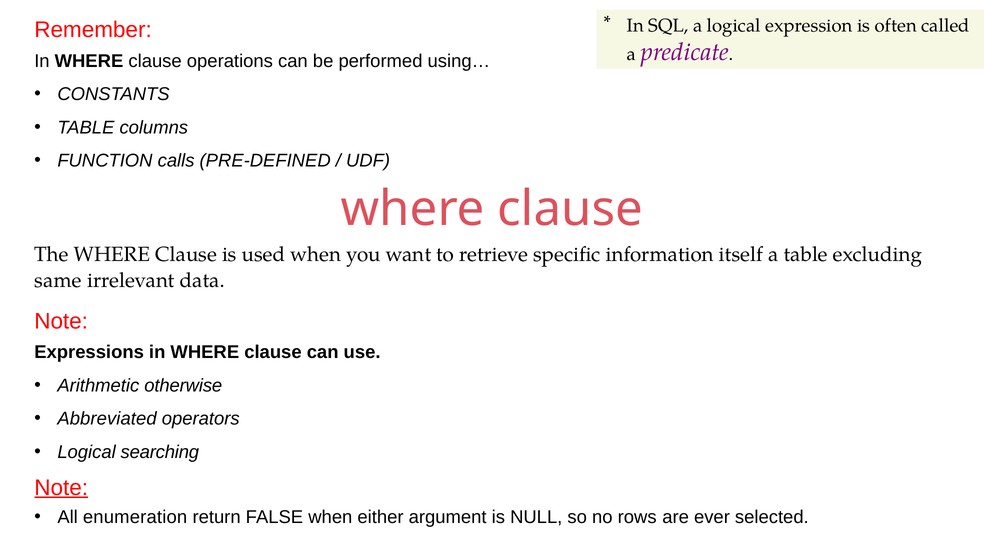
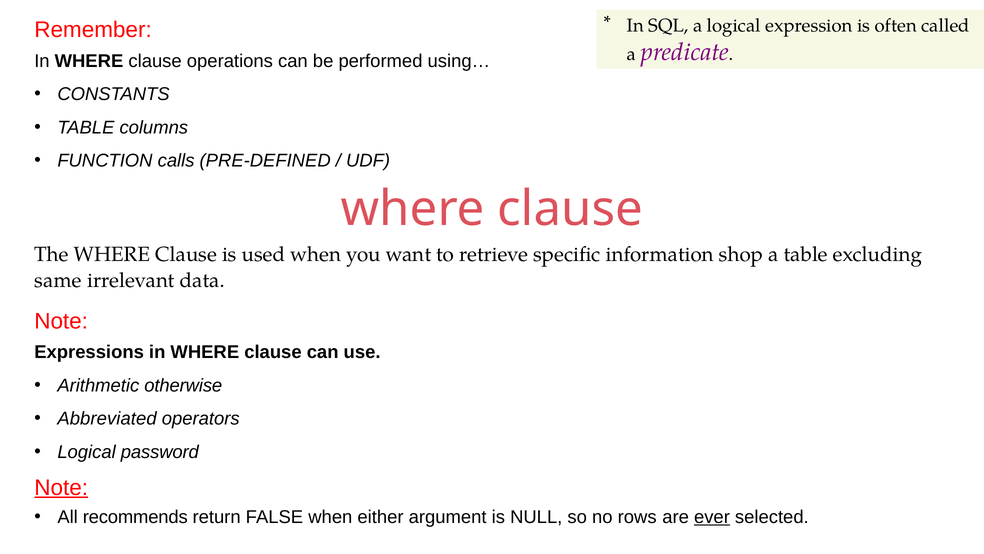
itself: itself -> shop (741, 254)
searching: searching -> password (160, 452)
enumeration: enumeration -> recommends (135, 516)
ever underline: none -> present (712, 516)
